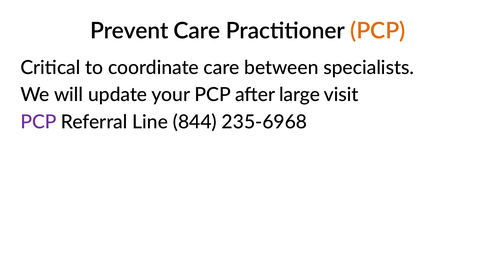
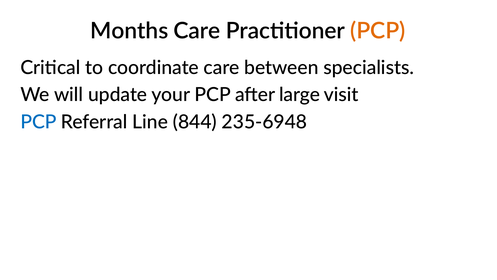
Prevent: Prevent -> Months (129, 31)
PCP colour: purple -> blue (39, 122)
235-6968: 235-6968 -> 235-6948 (264, 122)
